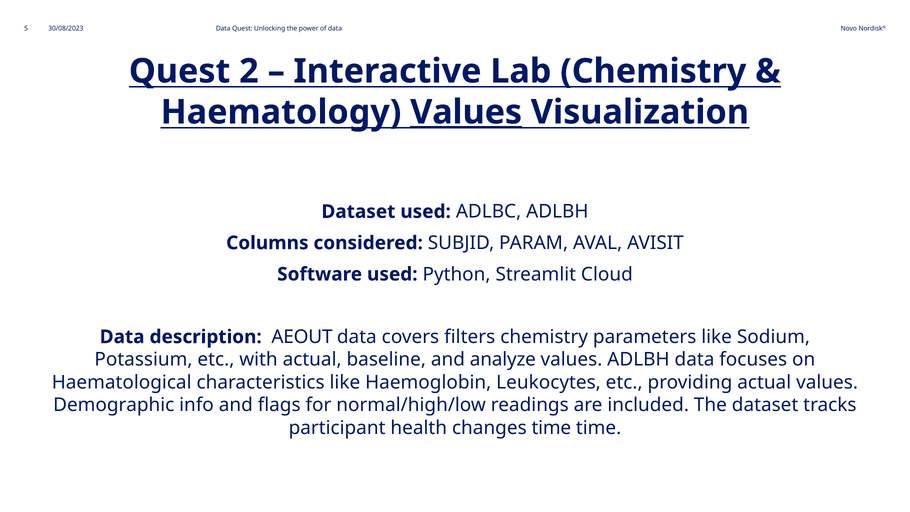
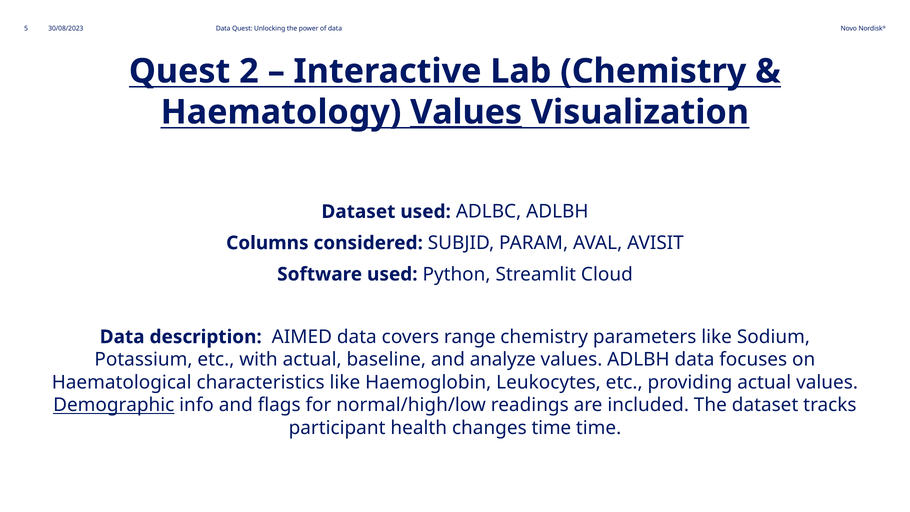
AEOUT: AEOUT -> AIMED (302, 337)
filters: filters -> range (470, 337)
Demographic underline: none -> present (114, 405)
